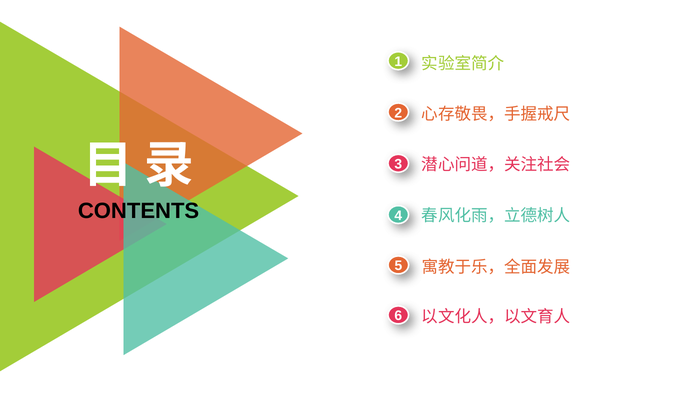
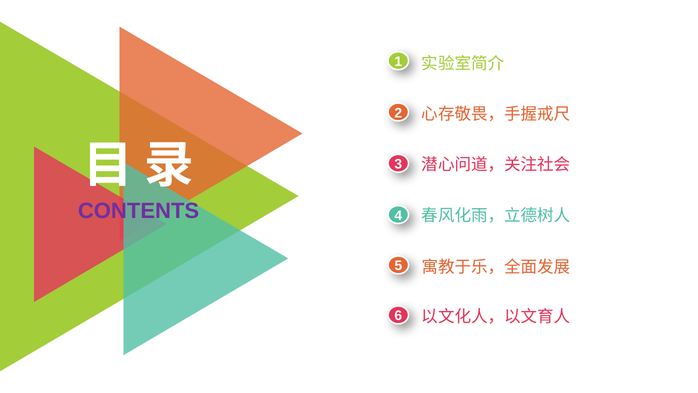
CONTENTS colour: black -> purple (139, 211)
